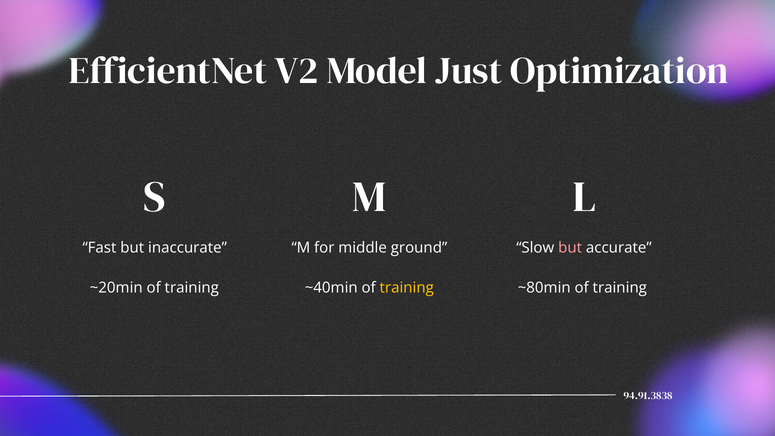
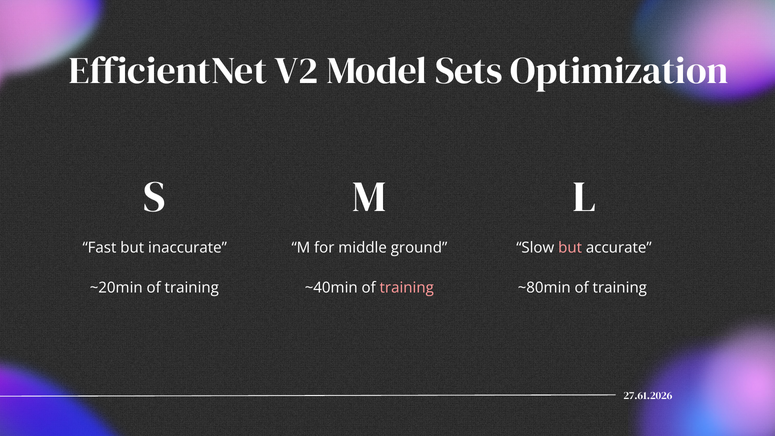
Just: Just -> Sets (469, 71)
training colour: yellow -> pink (407, 288)
94.91.3838: 94.91.3838 -> 27.61.2026 (648, 396)
